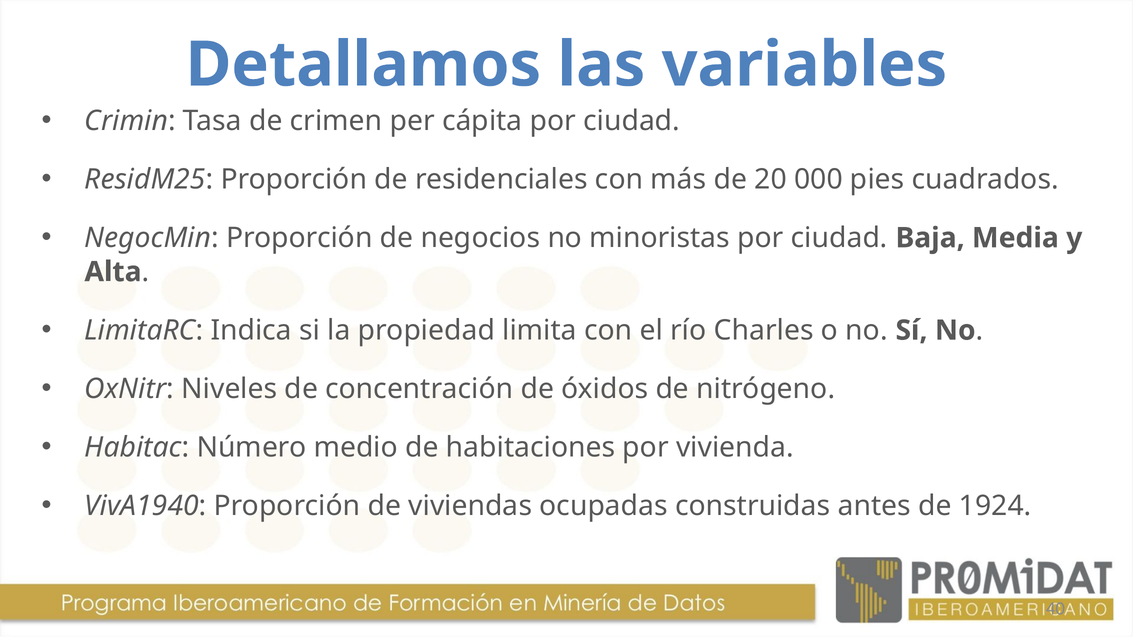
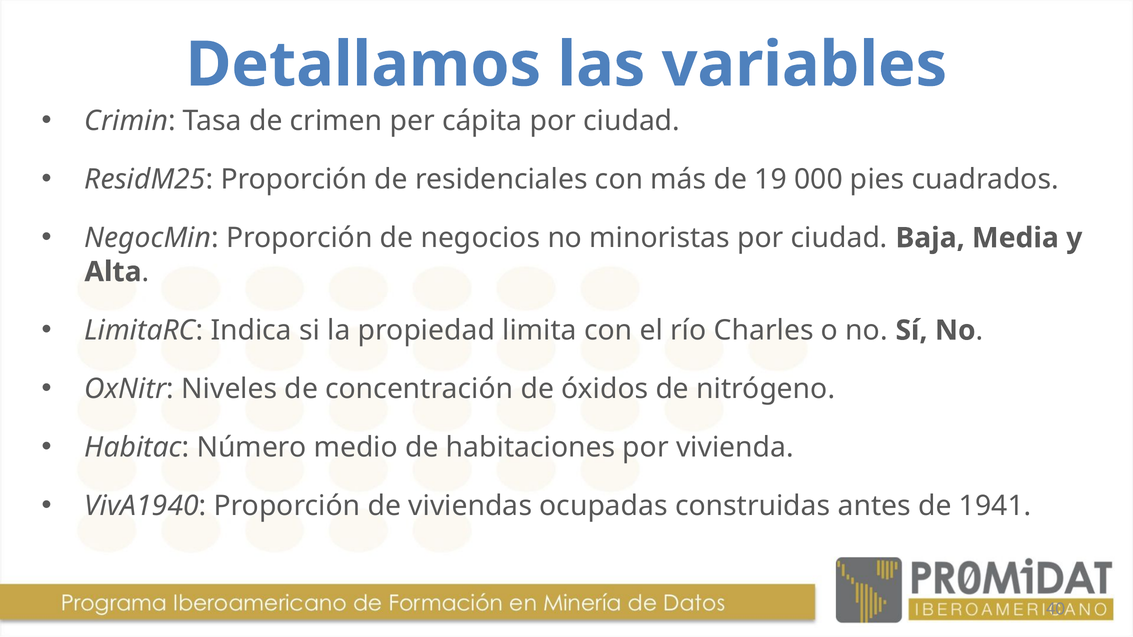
20: 20 -> 19 (771, 180)
1924: 1924 -> 1941 (995, 506)
